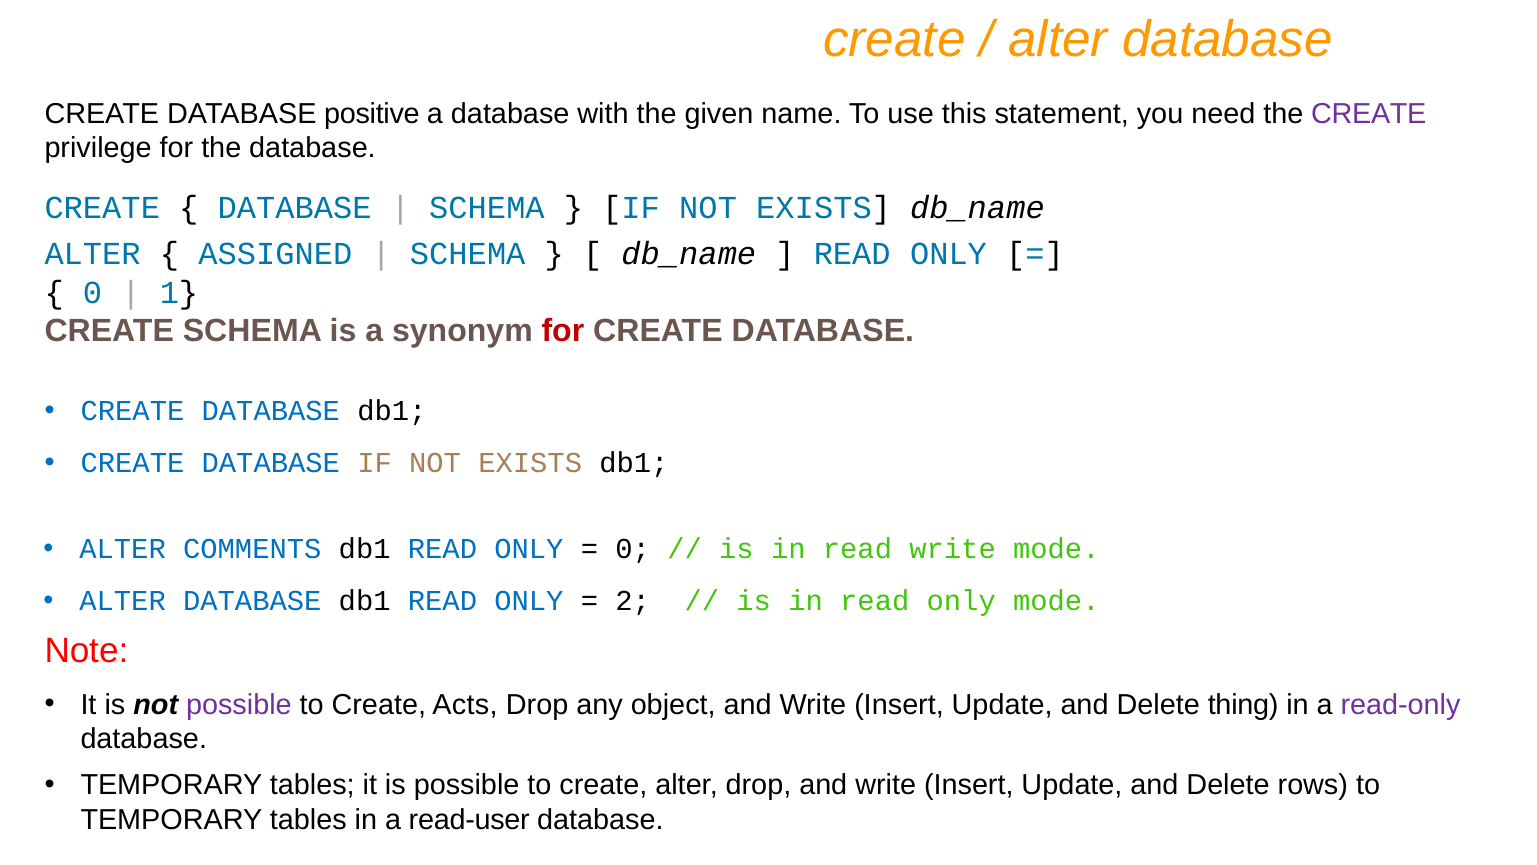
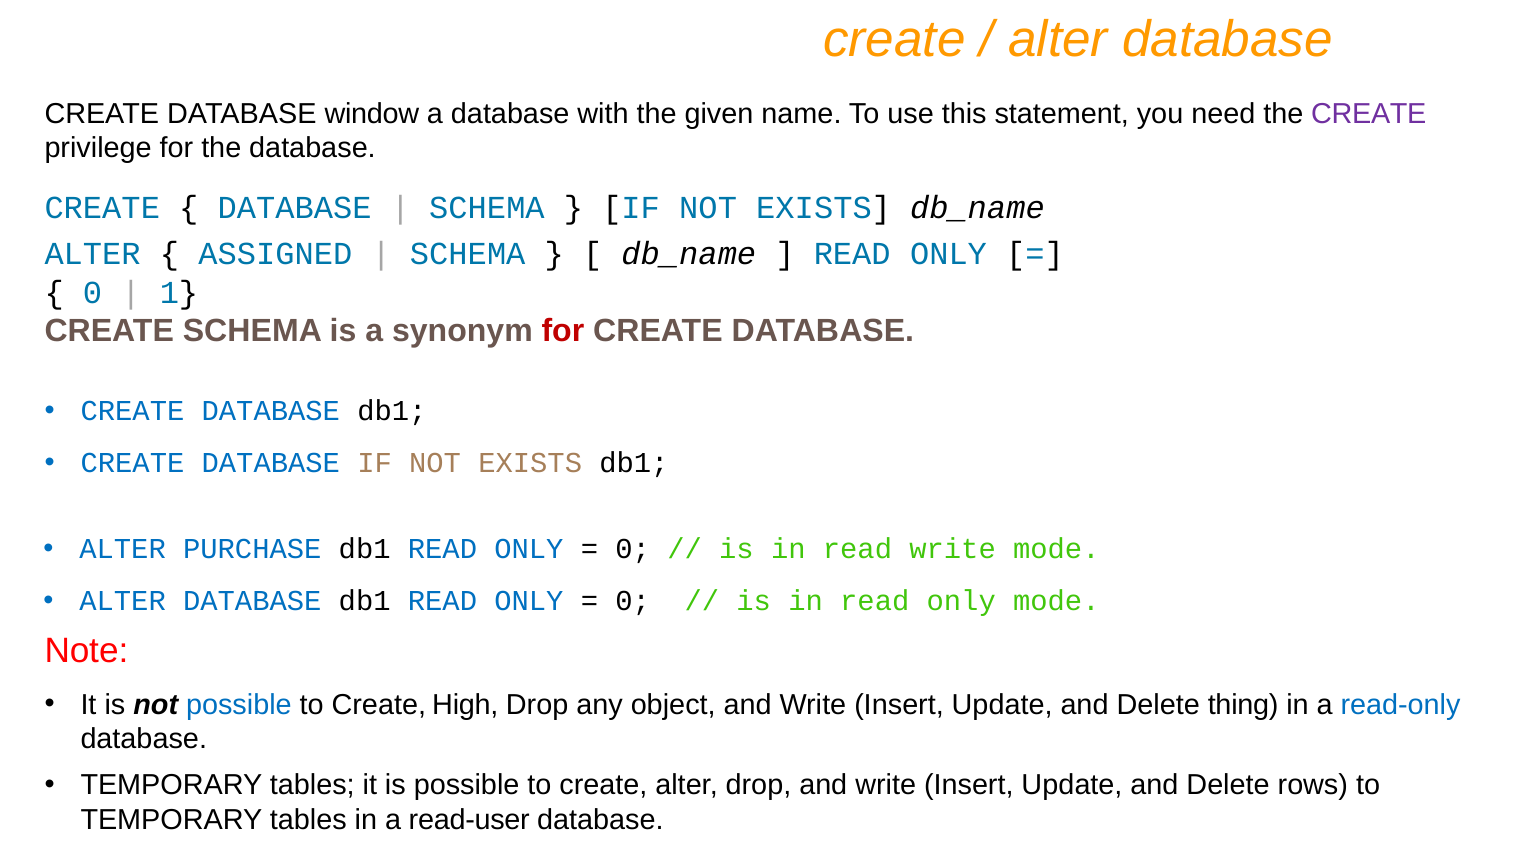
positive: positive -> window (372, 114)
COMMENTS: COMMENTS -> PURCHASE (252, 549)
2: 2 -> 0 (633, 601)
possible colour: purple -> blue (239, 704)
Acts: Acts -> High (465, 704)
read-only colour: purple -> blue (1401, 704)
